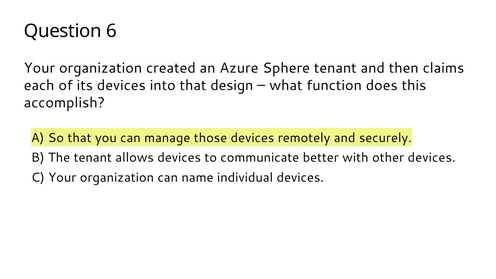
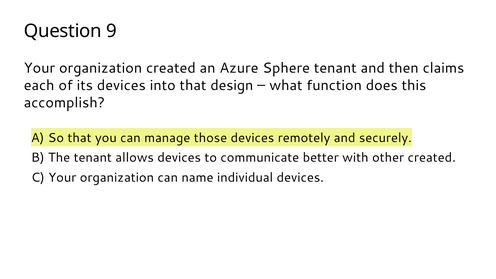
6: 6 -> 9 (111, 31)
other devices: devices -> created (432, 158)
